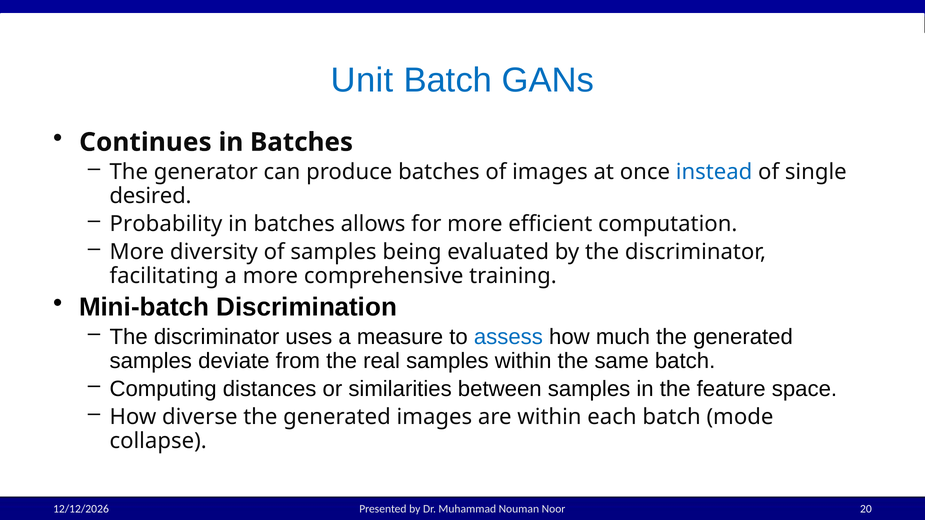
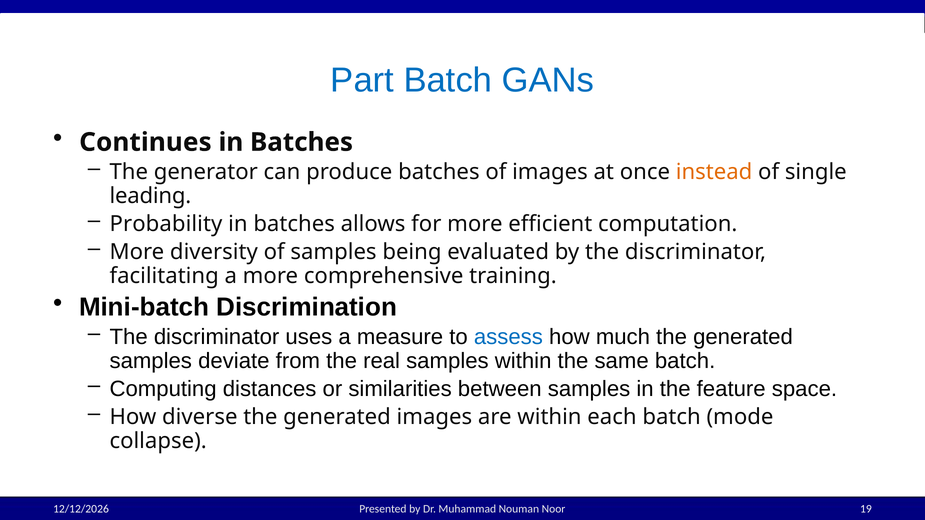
Unit: Unit -> Part (362, 80)
instead colour: blue -> orange (714, 172)
desired: desired -> leading (150, 196)
20: 20 -> 19 (866, 509)
